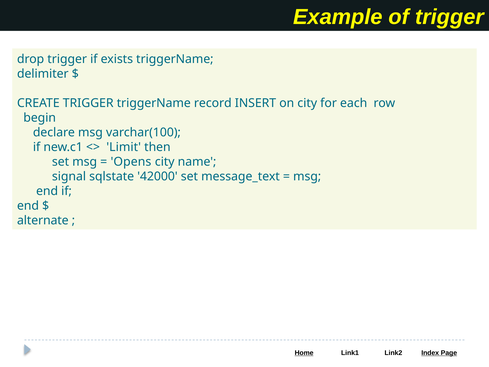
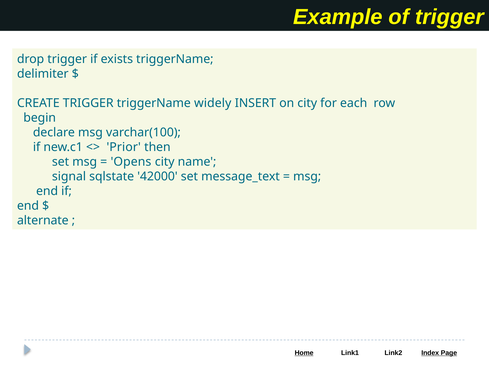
record: record -> widely (213, 103)
Limit: Limit -> Prior (124, 147)
